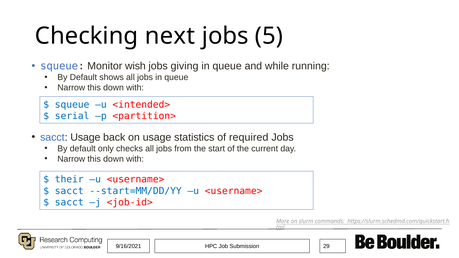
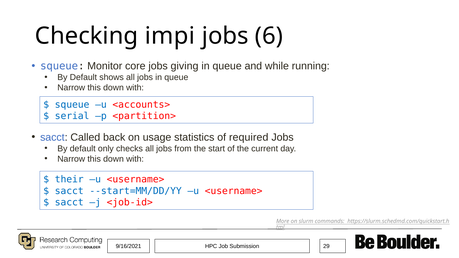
next: next -> impi (170, 36)
5: 5 -> 6 (269, 36)
wish: wish -> core (135, 66)
<intended>: <intended> -> <accounts> (141, 105)
sacct Usage: Usage -> Called (85, 137)
